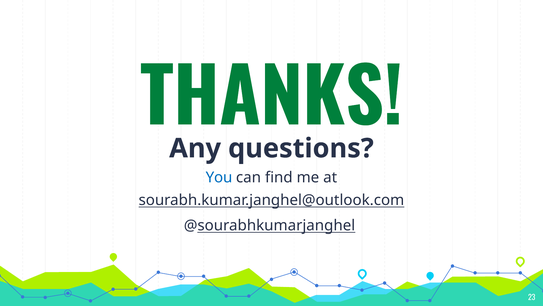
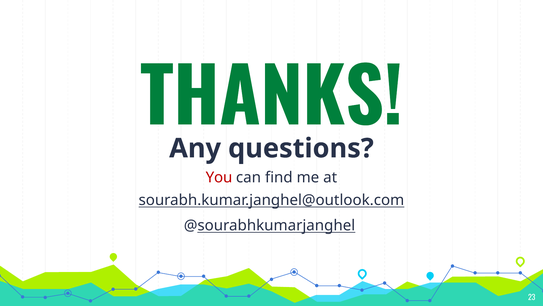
You colour: blue -> red (219, 177)
